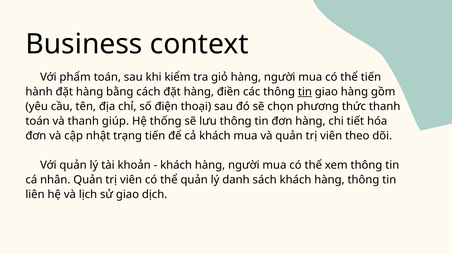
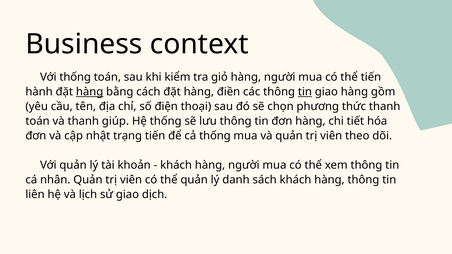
Với phẩm: phẩm -> thống (75, 77)
hàng underline: none -> present (90, 92)
cả khách: khách -> thống (215, 136)
